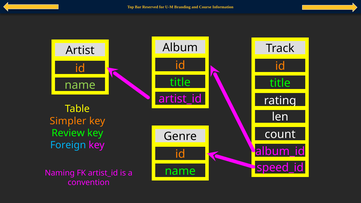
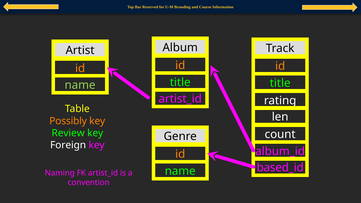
Simpler: Simpler -> Possibly (68, 121)
Foreign colour: light blue -> white (68, 145)
speed_id: speed_id -> based_id (280, 168)
